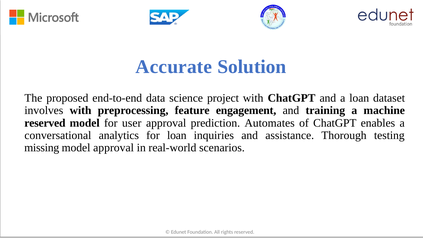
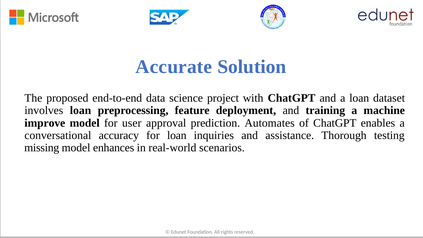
involves with: with -> loan (81, 110)
engagement: engagement -> deployment (246, 110)
reserved: reserved -> improve (45, 123)
analytics: analytics -> accuracy (119, 135)
model approval: approval -> enhances (114, 148)
